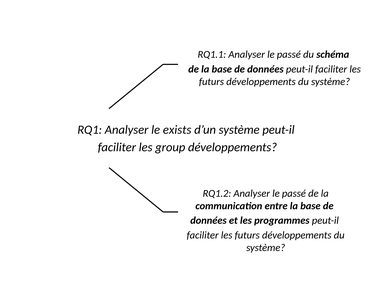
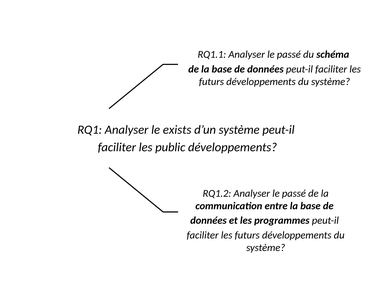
group: group -> public (170, 147)
